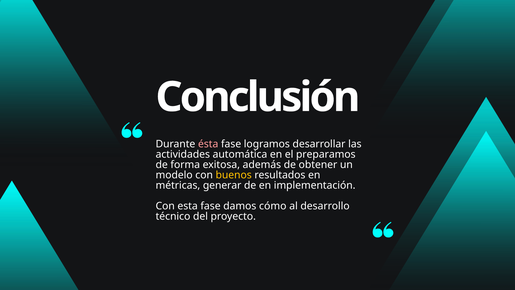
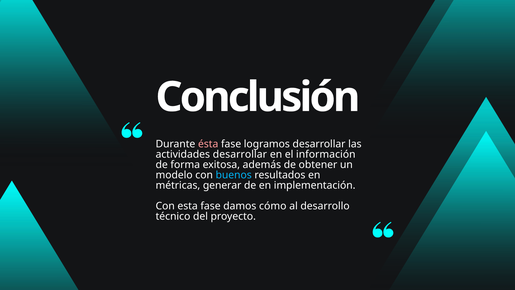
actividades automática: automática -> desarrollar (240, 154)
preparamos: preparamos -> información (326, 154)
buenos colour: yellow -> light blue (234, 175)
